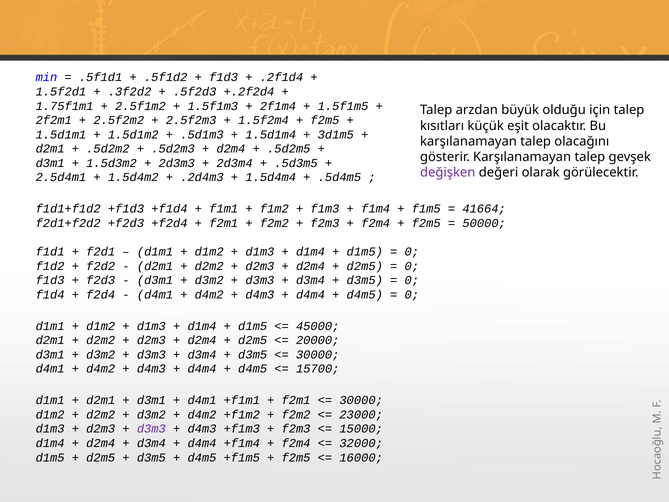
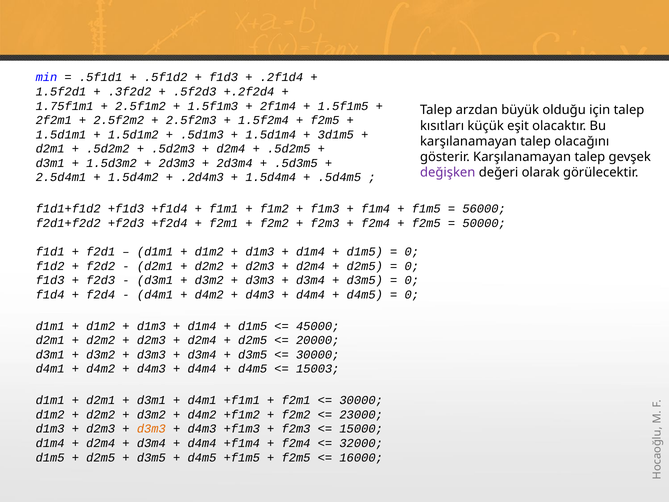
41664: 41664 -> 56000 (484, 209)
15700: 15700 -> 15003 (318, 369)
d3m3 colour: purple -> orange (151, 429)
